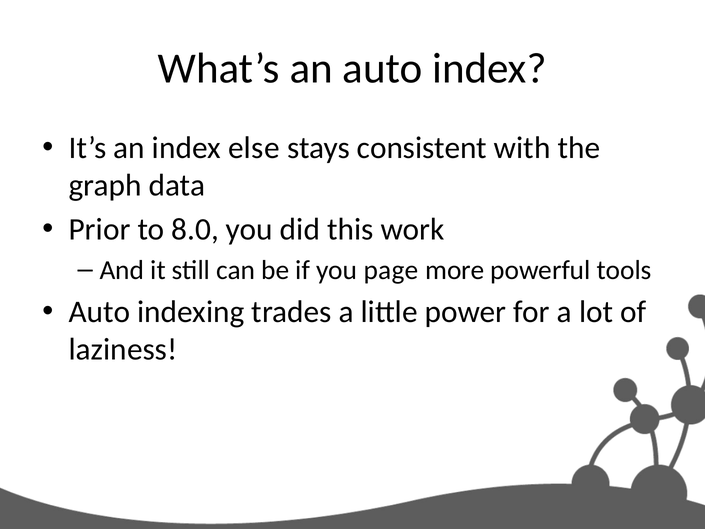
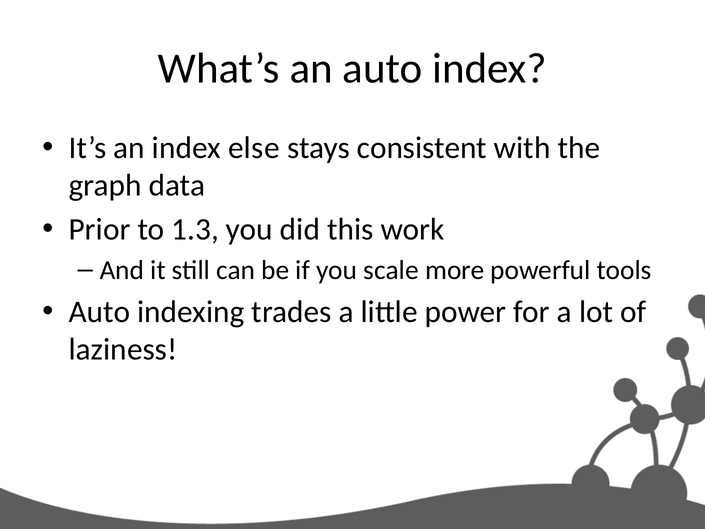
8.0: 8.0 -> 1.3 (195, 229)
page: page -> scale (391, 270)
